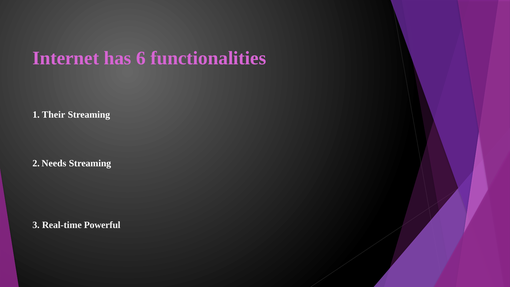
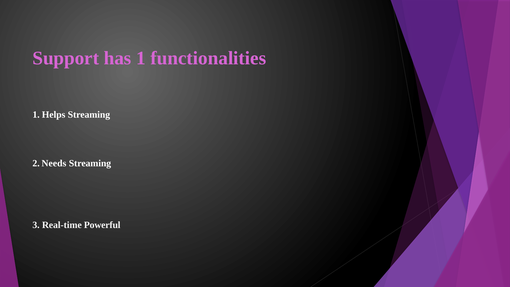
Internet: Internet -> Support (66, 58)
has 6: 6 -> 1 (141, 58)
Their: Their -> Helps (54, 115)
